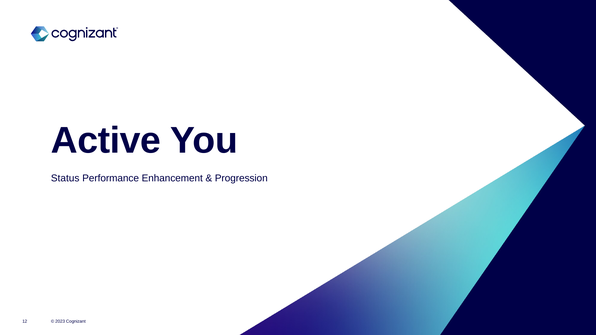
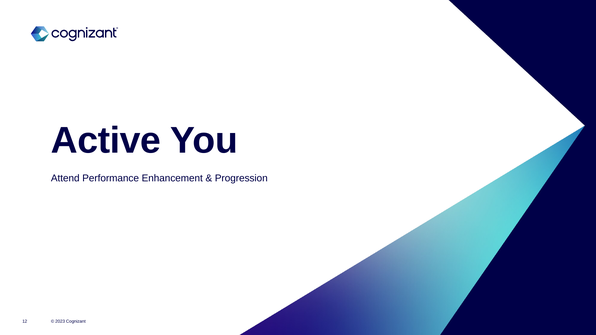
Status: Status -> Attend (65, 178)
